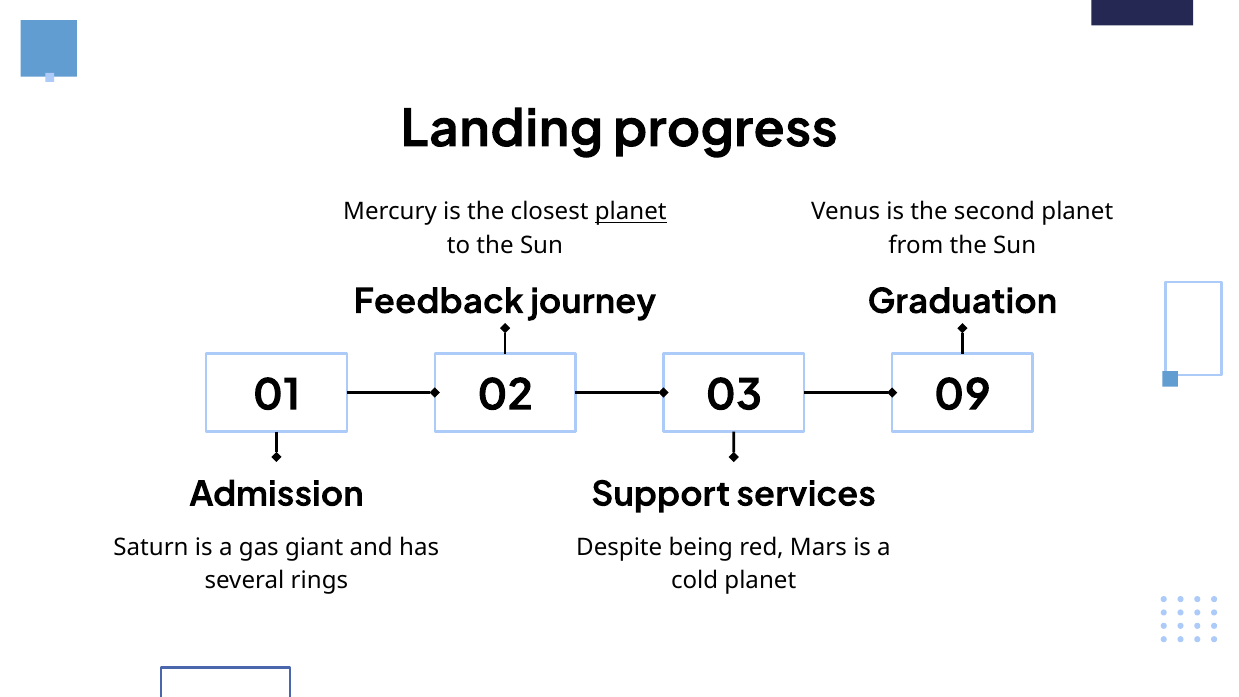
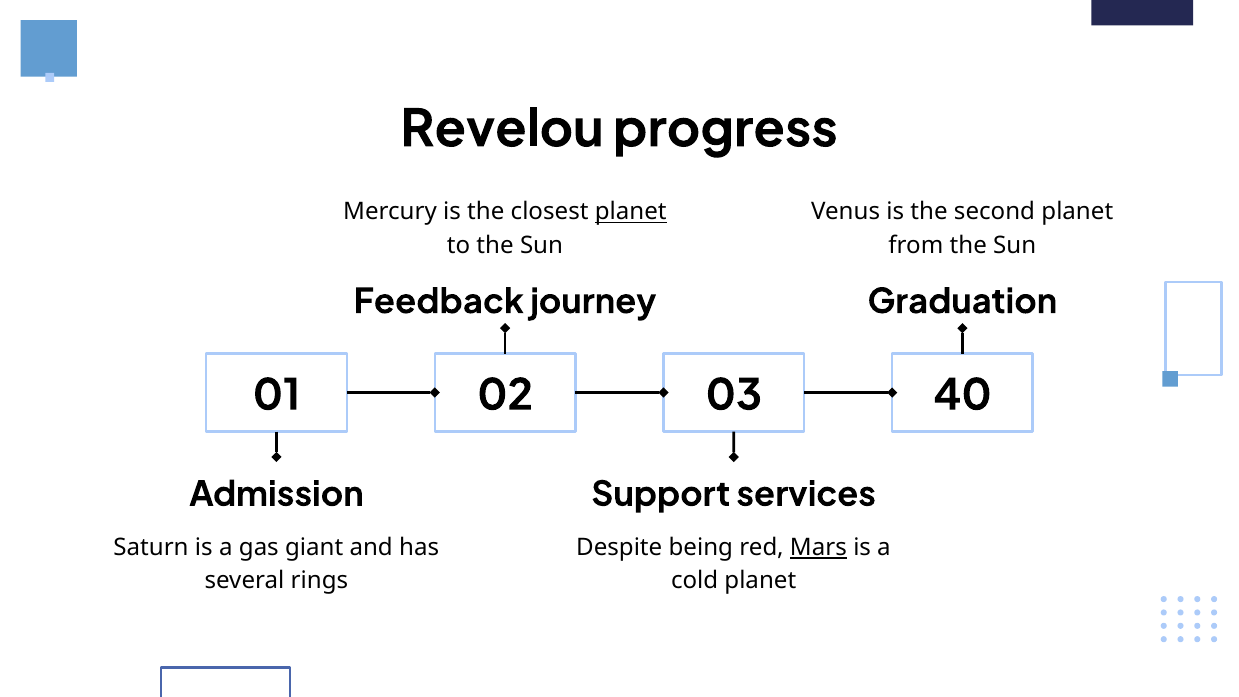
Landing: Landing -> Revelou (502, 129)
09: 09 -> 40 (963, 396)
Mars underline: none -> present (818, 547)
